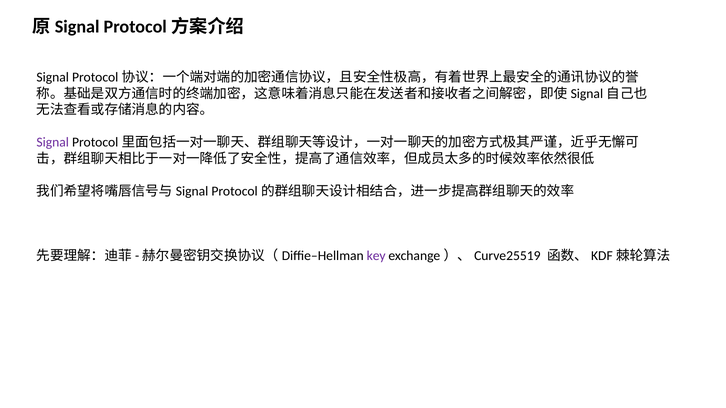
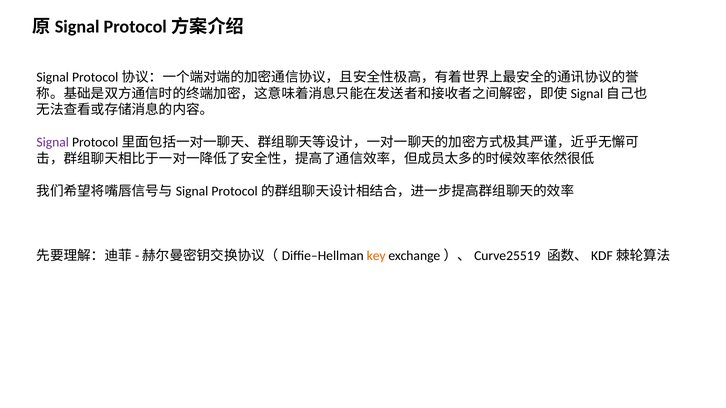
key colour: purple -> orange (376, 256)
